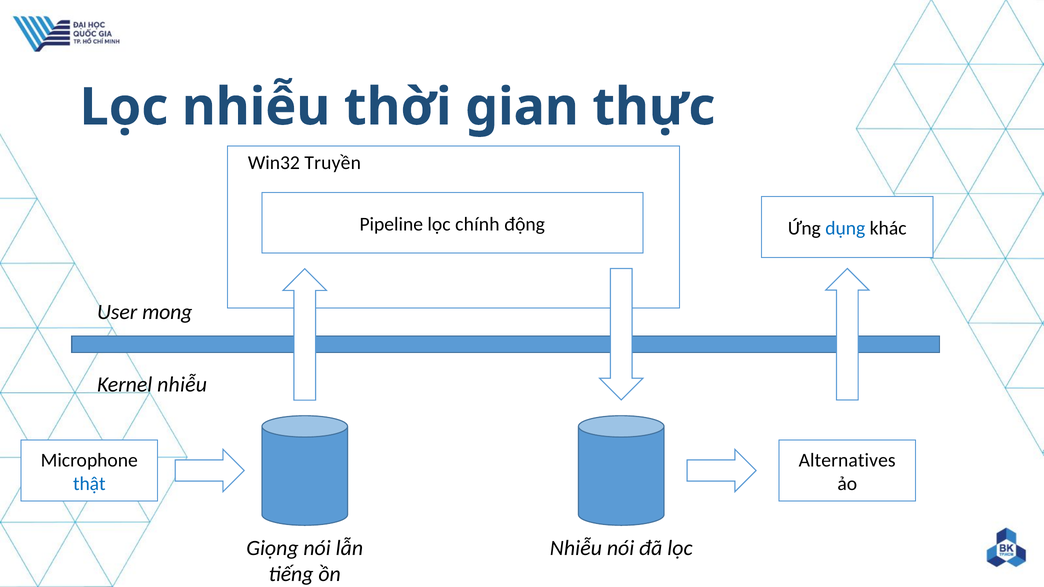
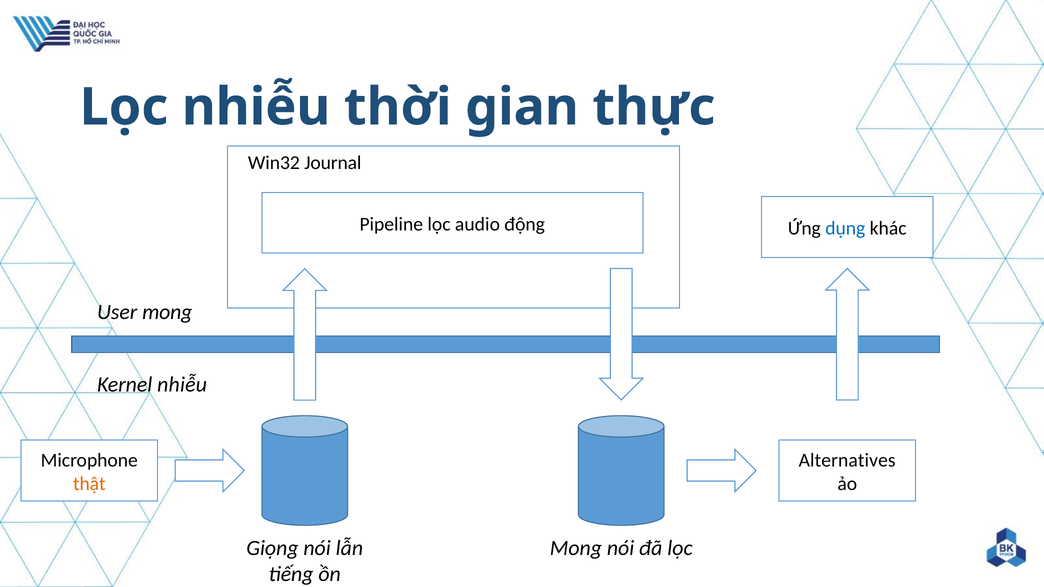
Truyền: Truyền -> Journal (333, 163)
chính: chính -> audio (477, 224)
thật colour: blue -> orange (89, 484)
Nhiễu: Nhiễu -> Mong (576, 548)
